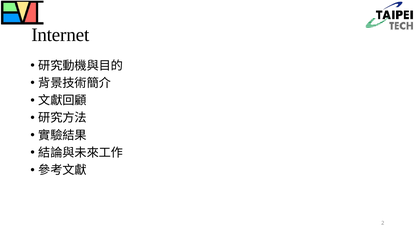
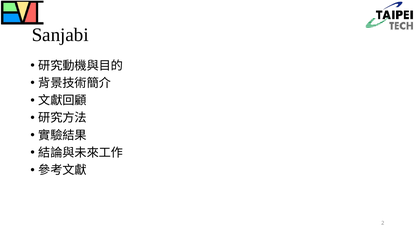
Internet: Internet -> Sanjabi (60, 35)
